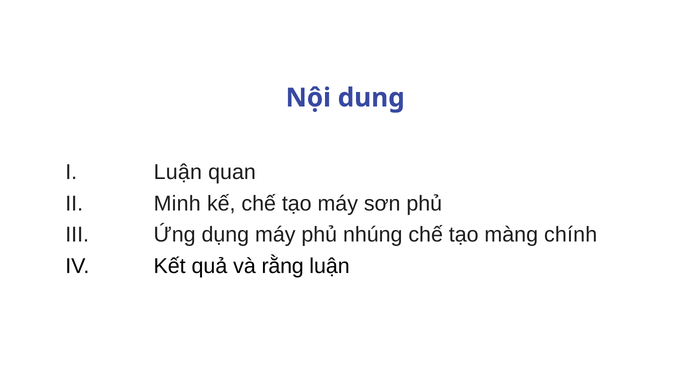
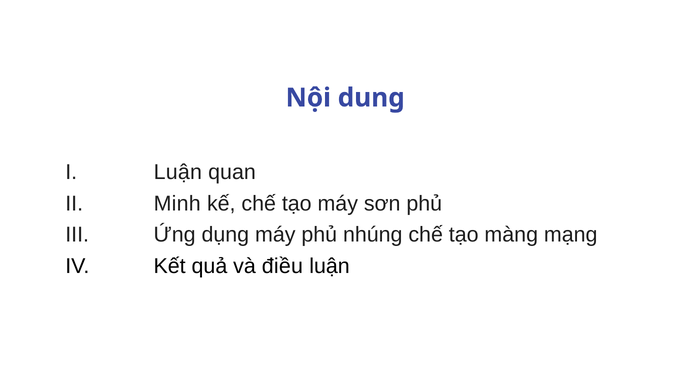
chính: chính -> mạng (571, 234)
rằng: rằng -> điều (282, 266)
